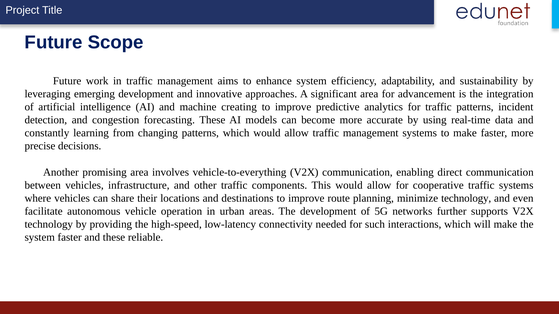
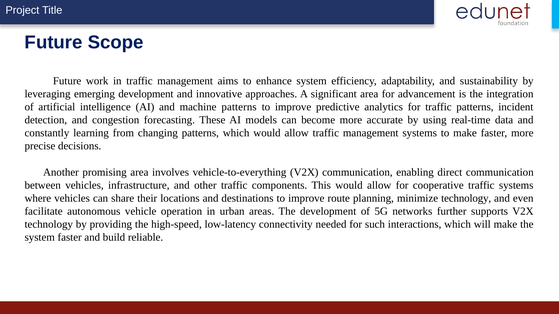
machine creating: creating -> patterns (239, 107)
and these: these -> build (114, 238)
